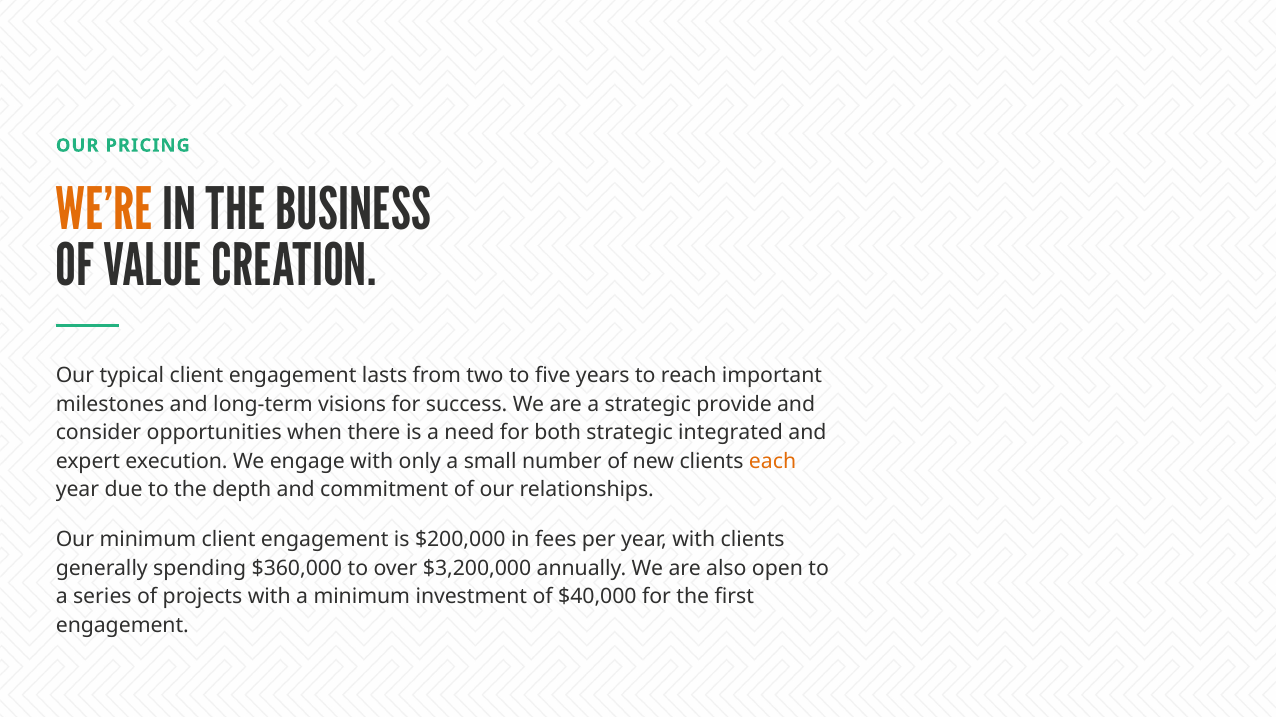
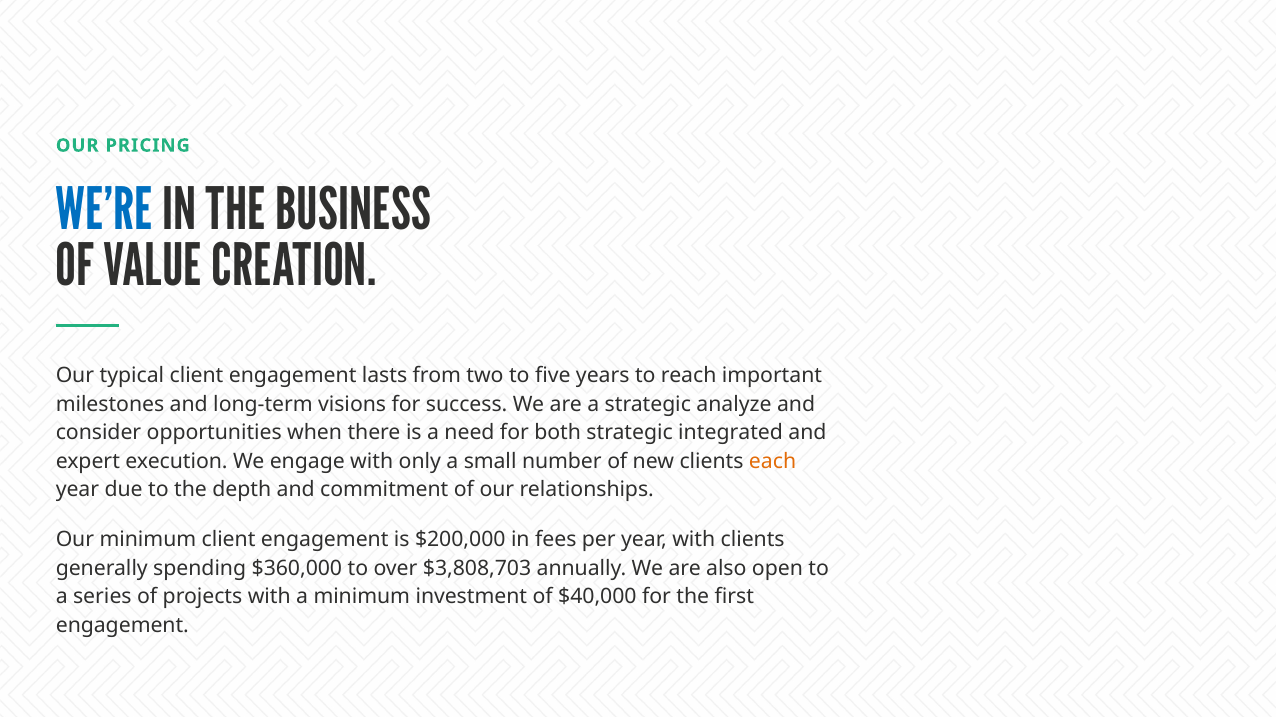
WE’RE colour: orange -> blue (105, 210)
provide: provide -> analyze (734, 405)
$3,200,000: $3,200,000 -> $3,808,703 (477, 569)
